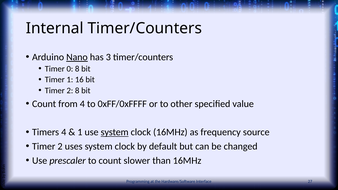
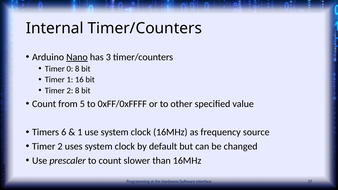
from 4: 4 -> 5 (82, 104)
Timers 4: 4 -> 6 (64, 132)
system underline: present -> none (115, 132)
